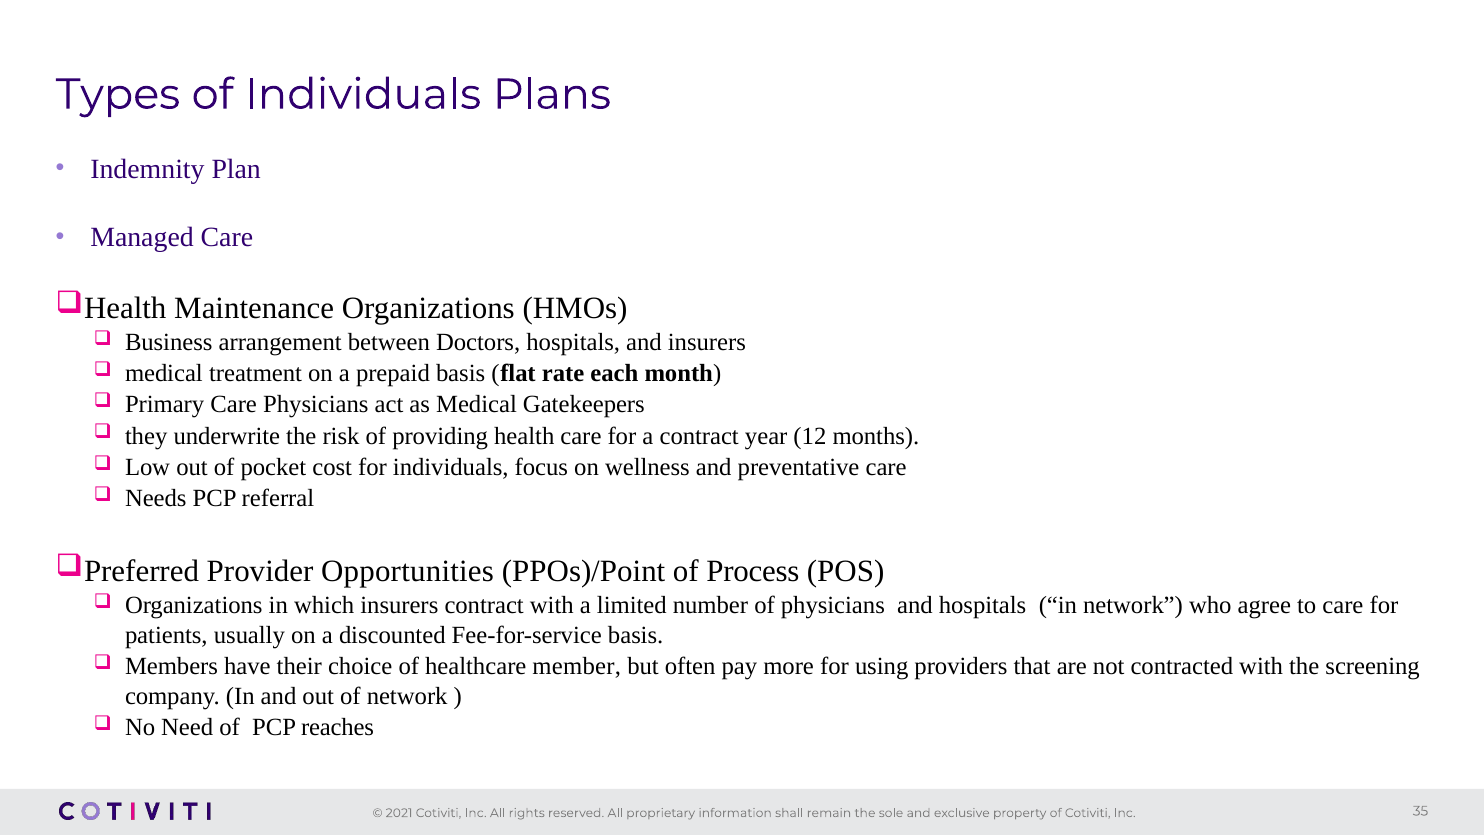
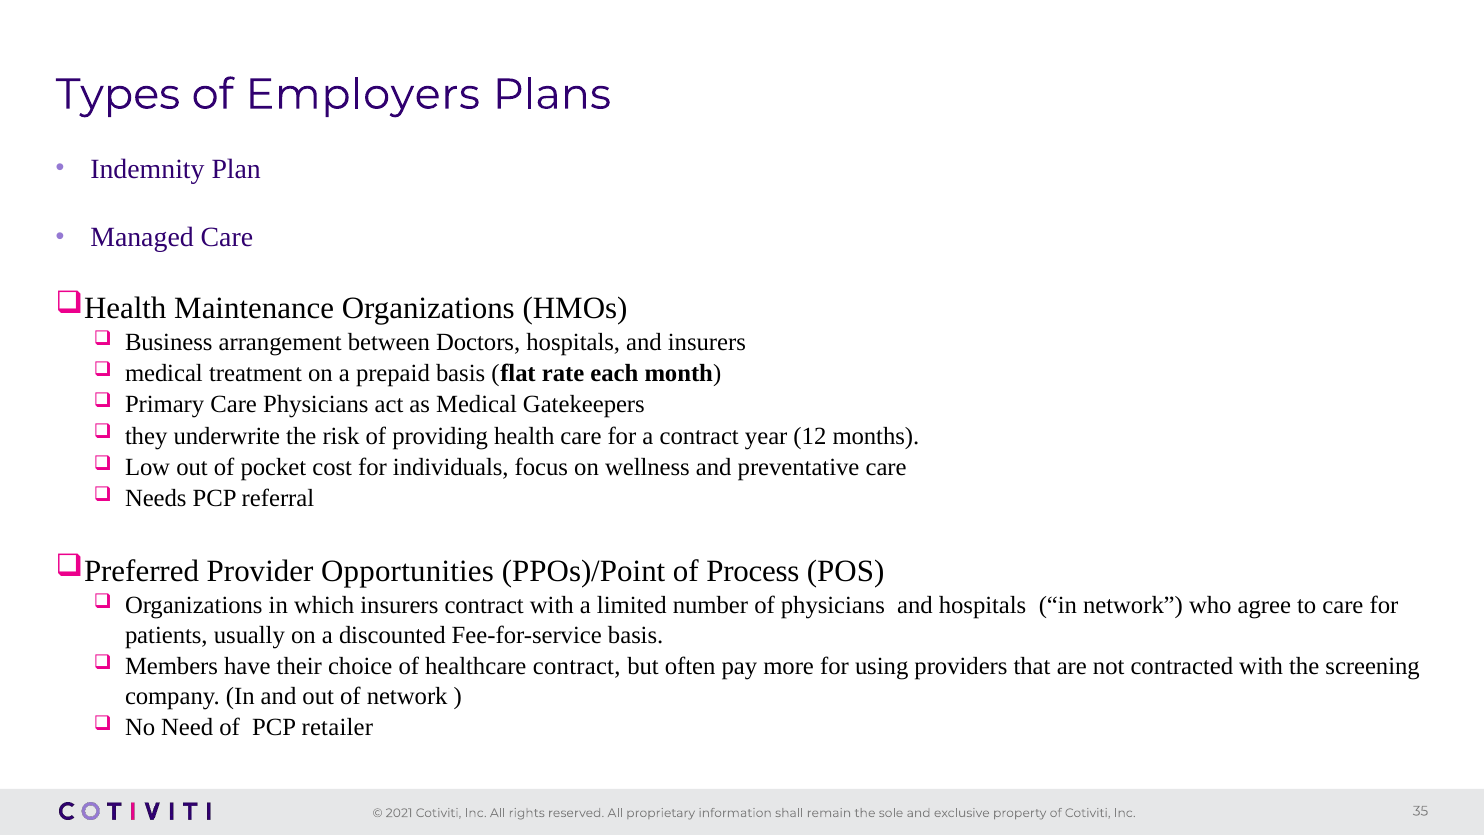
of Individuals: Individuals -> Employers (363, 94)
healthcare member: member -> contract (577, 666)
reaches: reaches -> retailer (337, 727)
